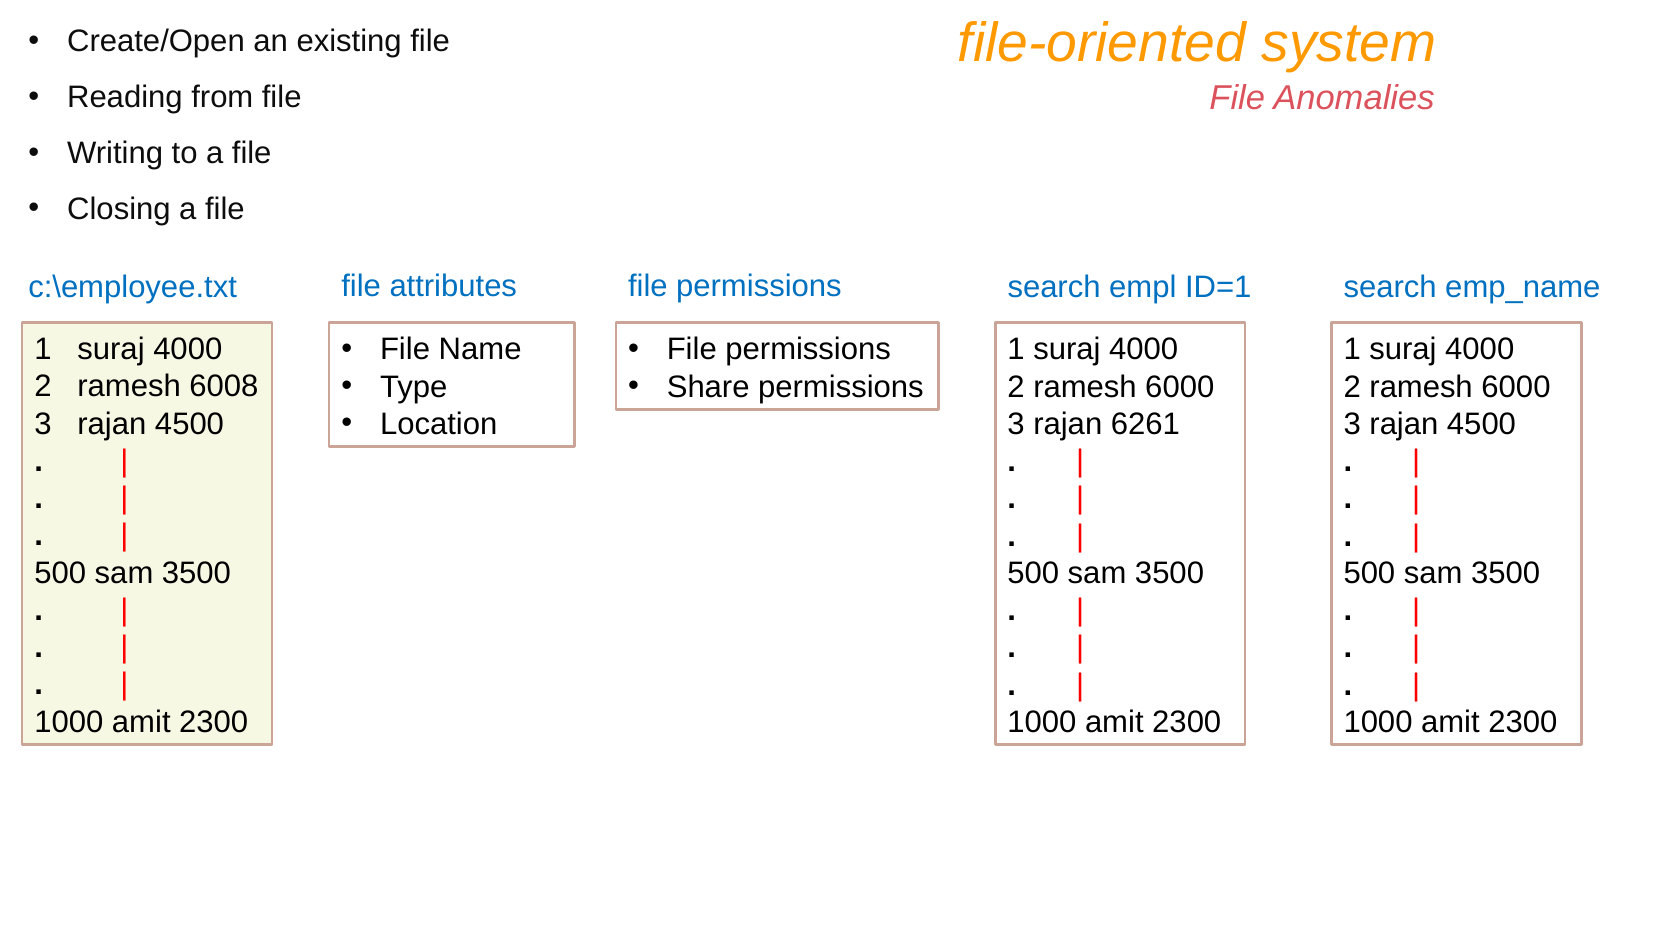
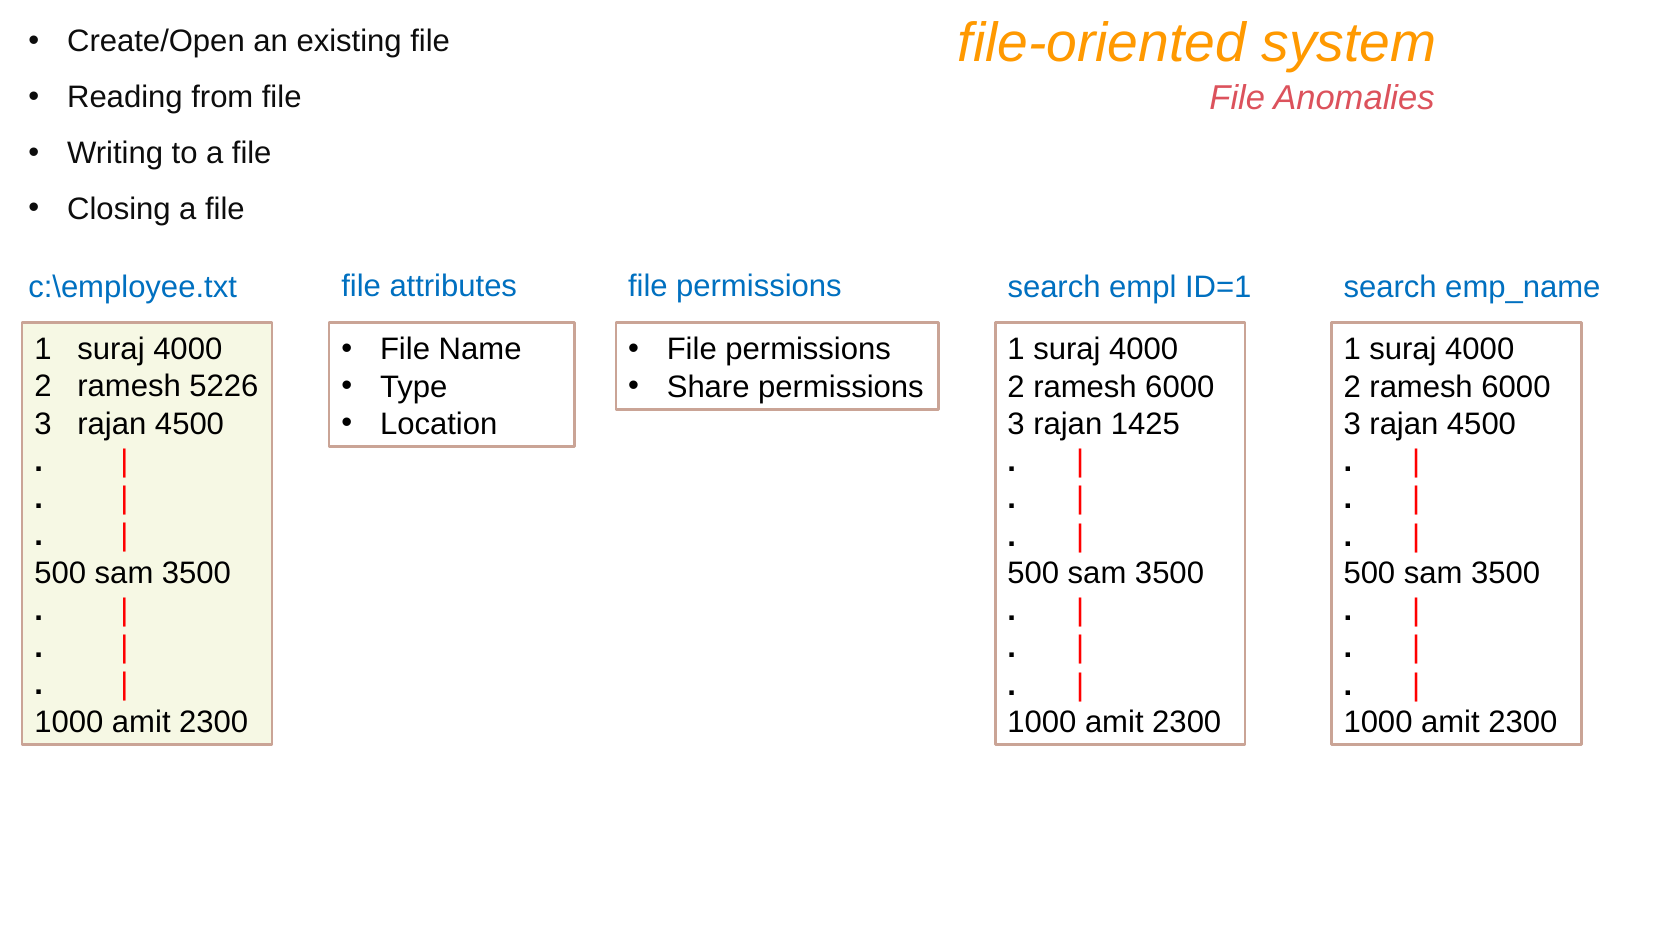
6008: 6008 -> 5226 (224, 387)
6261: 6261 -> 1425 (1145, 424)
